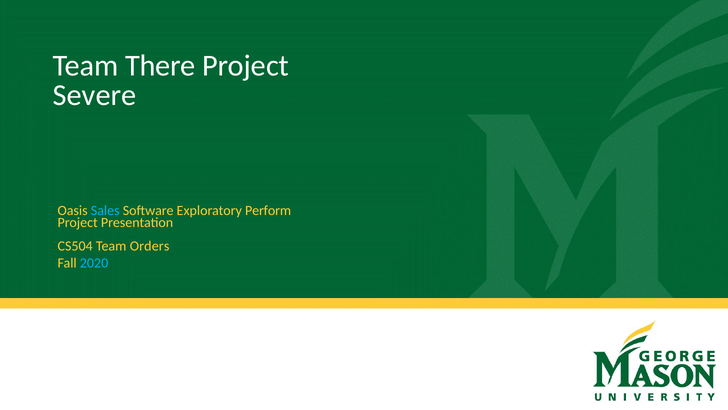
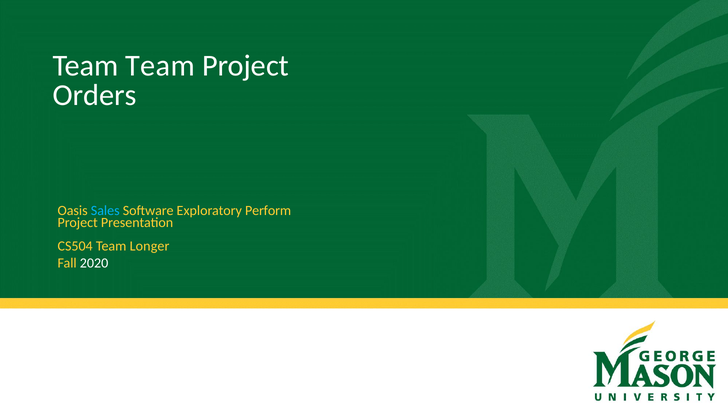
Team There: There -> Team (160, 66)
Severe: Severe -> Orders (95, 95)
Orders: Orders -> Longer (150, 246)
2020 colour: light blue -> white (94, 263)
